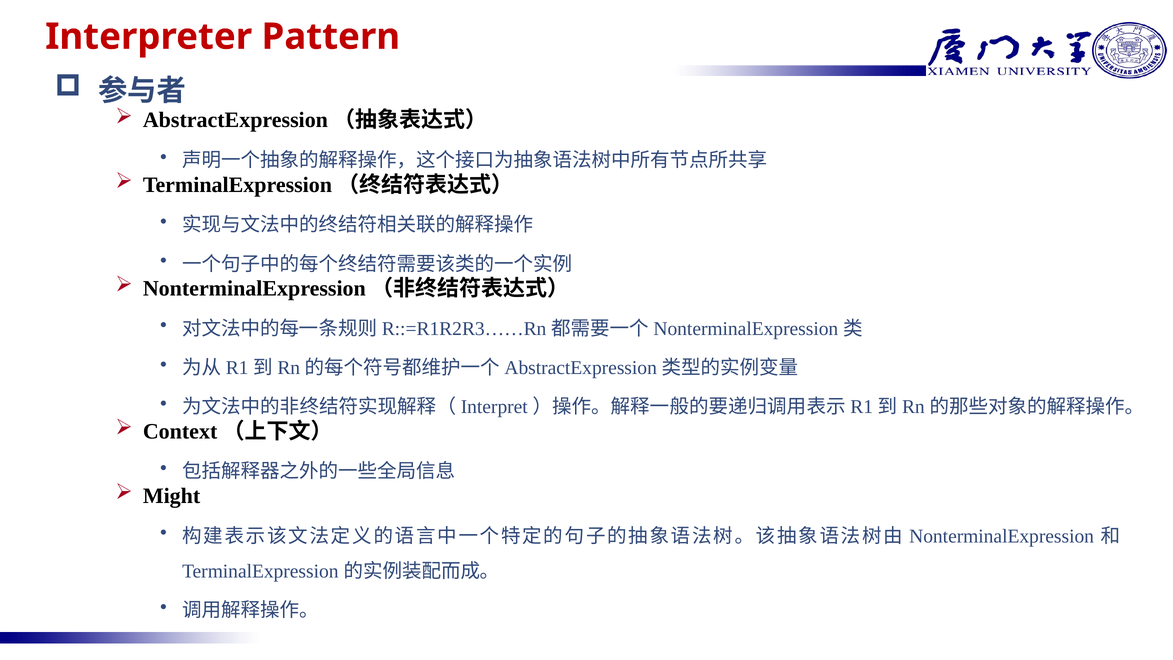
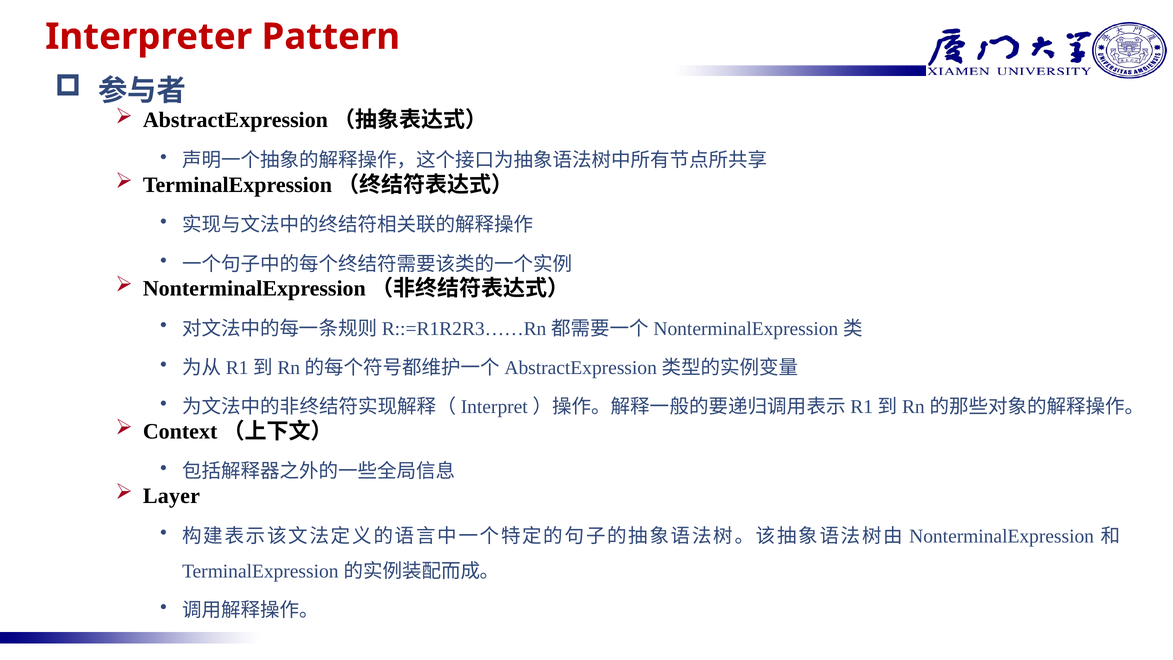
Might: Might -> Layer (171, 496)
